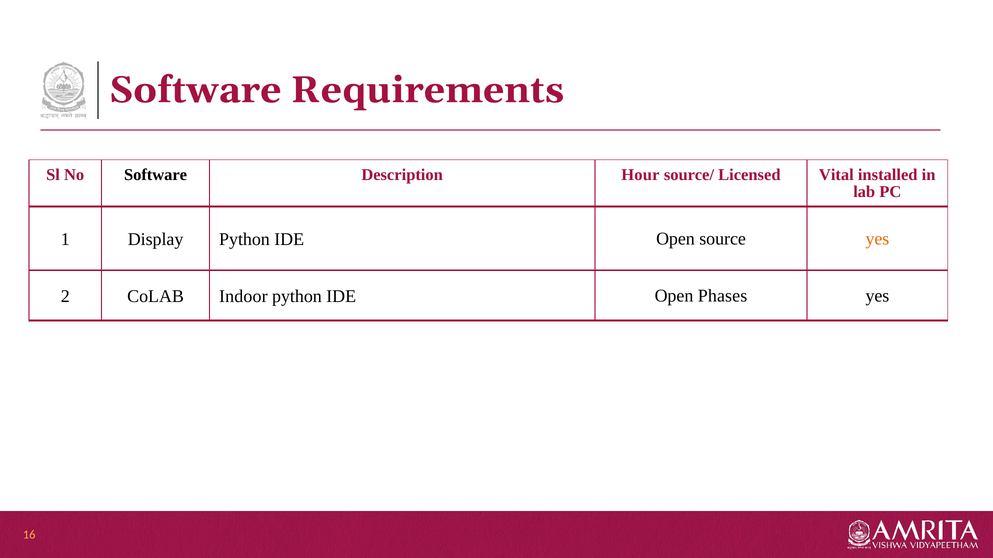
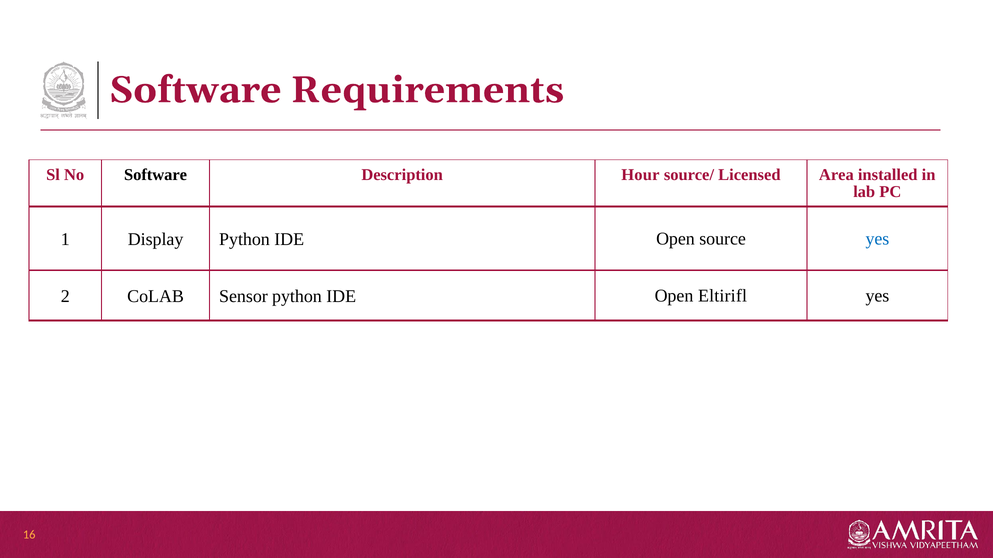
Vital: Vital -> Area (836, 175)
yes colour: orange -> blue (877, 239)
Indoor: Indoor -> Sensor (243, 297)
Phases: Phases -> Eltirifl (723, 296)
